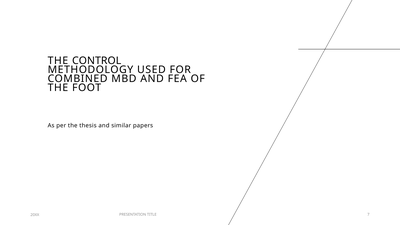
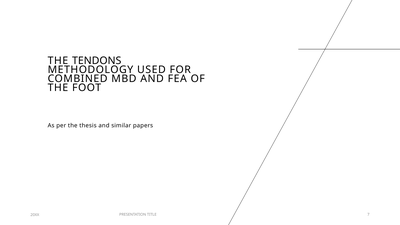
CONTROL: CONTROL -> TENDONS (97, 61)
